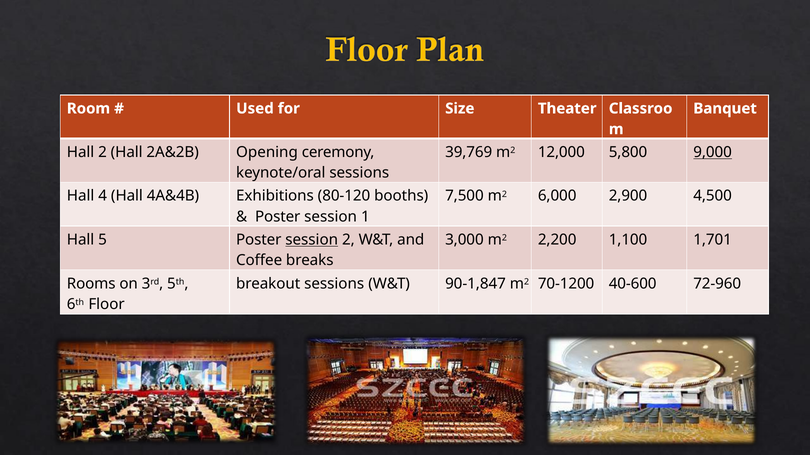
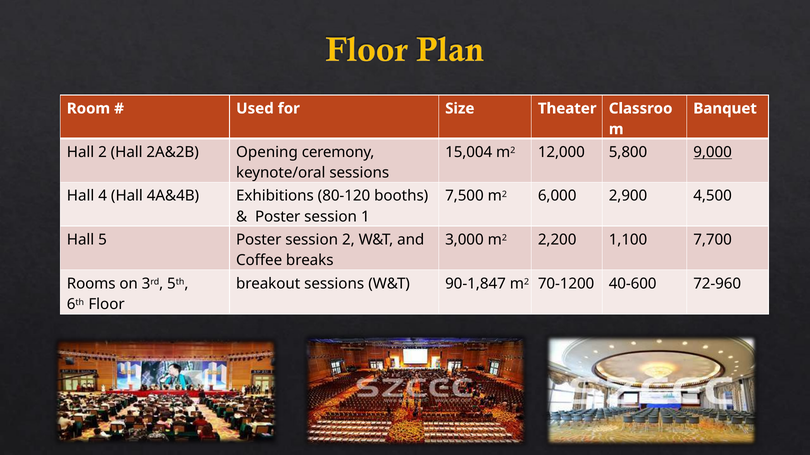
39,769: 39,769 -> 15,004 (469, 152)
session underline: present -> none (312, 240)
1,701: 1,701 -> 7,700 (713, 240)
